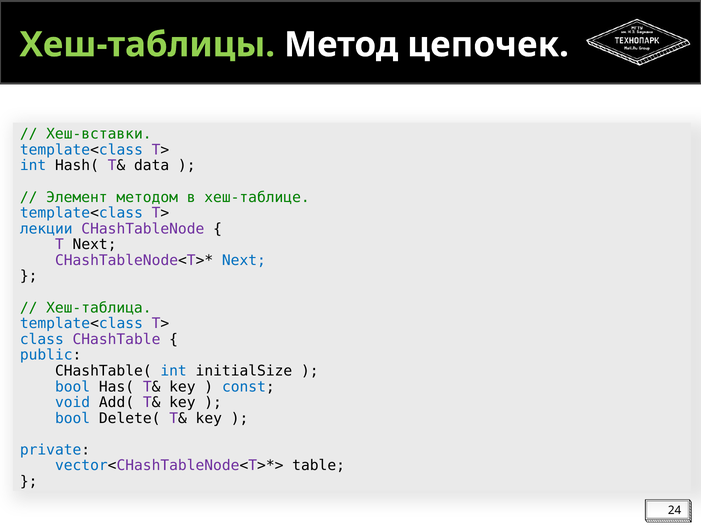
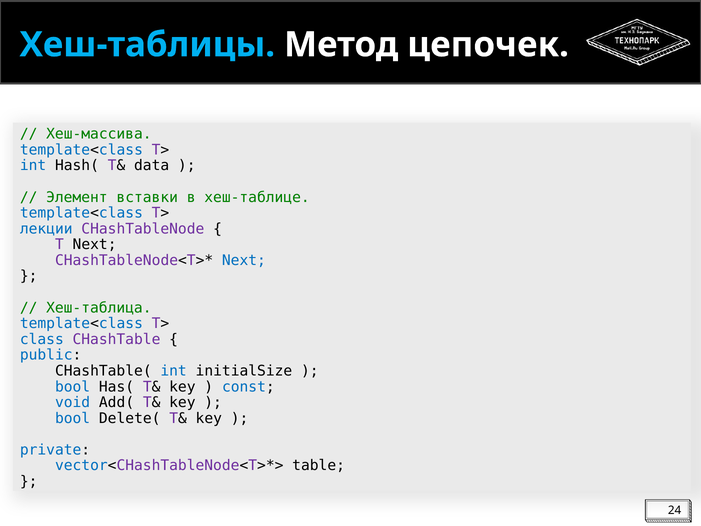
Хеш-таблицы colour: light green -> light blue (147, 45)
Хеш-вставки: Хеш-вставки -> Хеш-массива (99, 134)
методом: методом -> вставки (147, 197)
